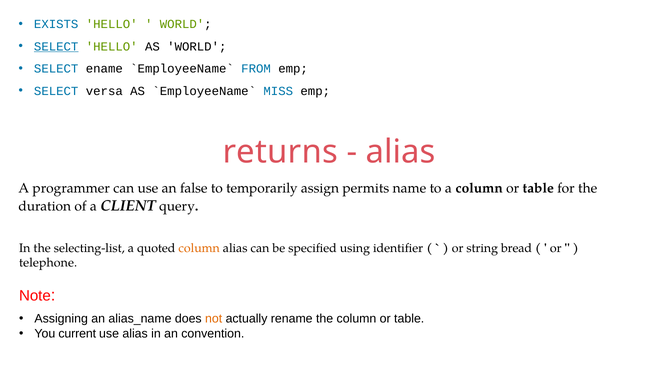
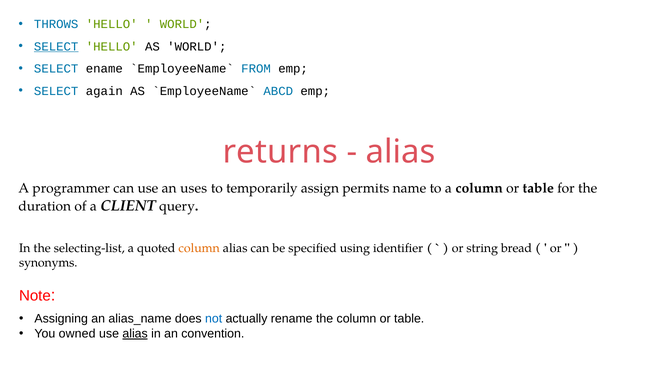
EXISTS: EXISTS -> THROWS (56, 24)
versa: versa -> again (104, 91)
MISS: MISS -> ABCD (278, 91)
false: false -> uses (194, 188)
telephone: telephone -> synonyms (48, 263)
not colour: orange -> blue (214, 319)
current: current -> owned (77, 334)
alias underline: none -> present (135, 334)
